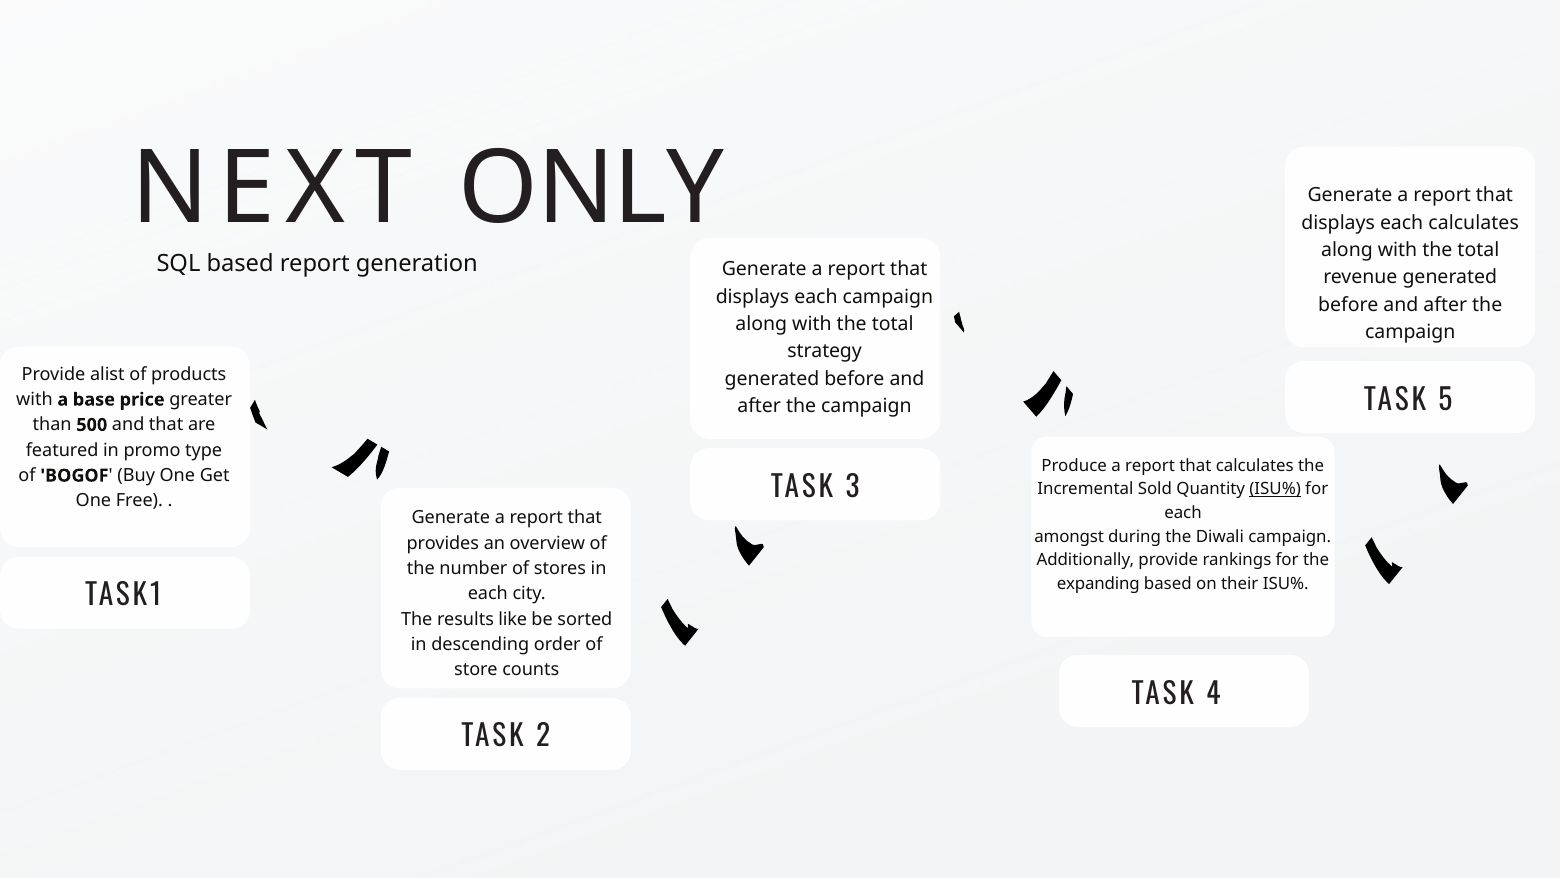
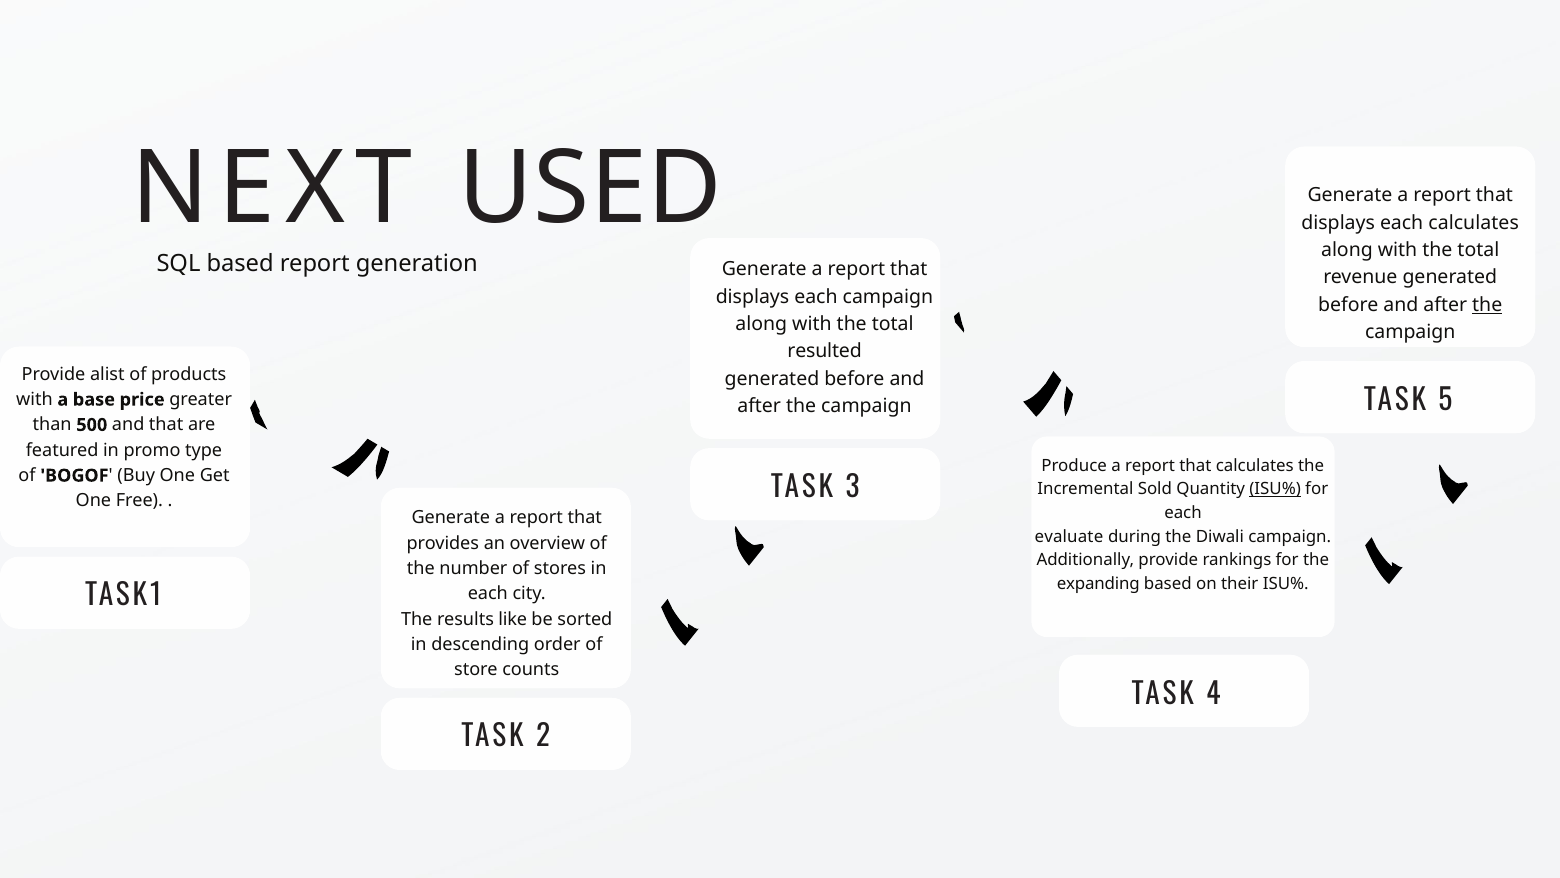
ONLY: ONLY -> USED (590, 189)
the underline: none -> present (1487, 305)
strategy: strategy -> resulted (825, 351)
amongst: amongst -> evaluate (1069, 536)
